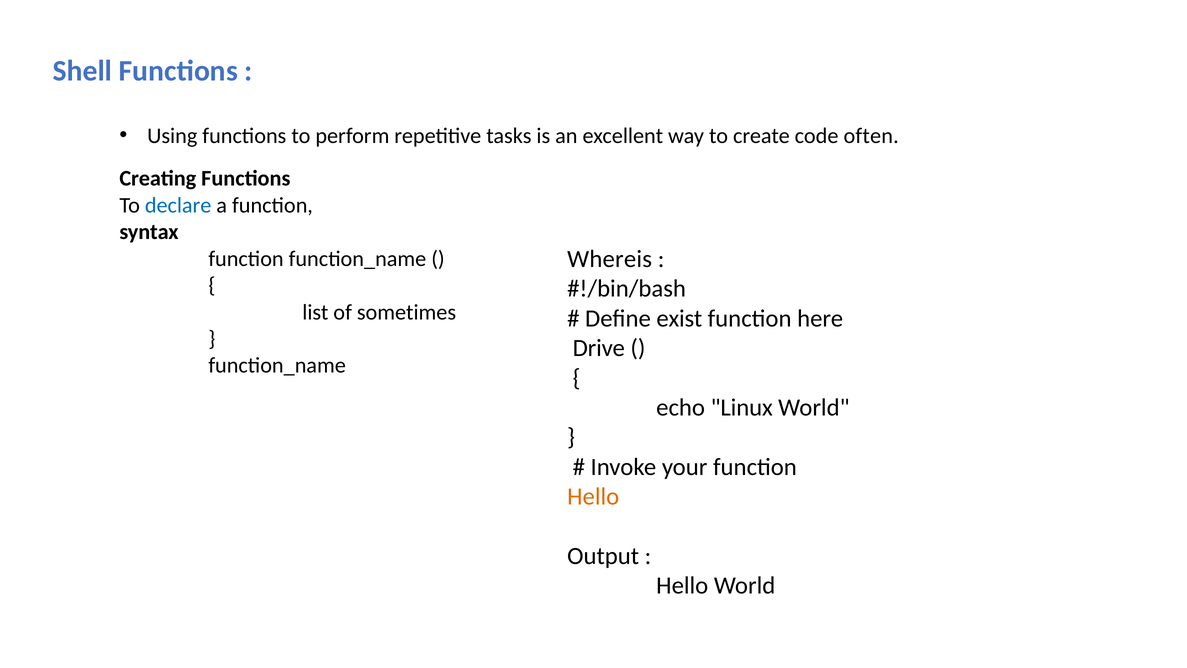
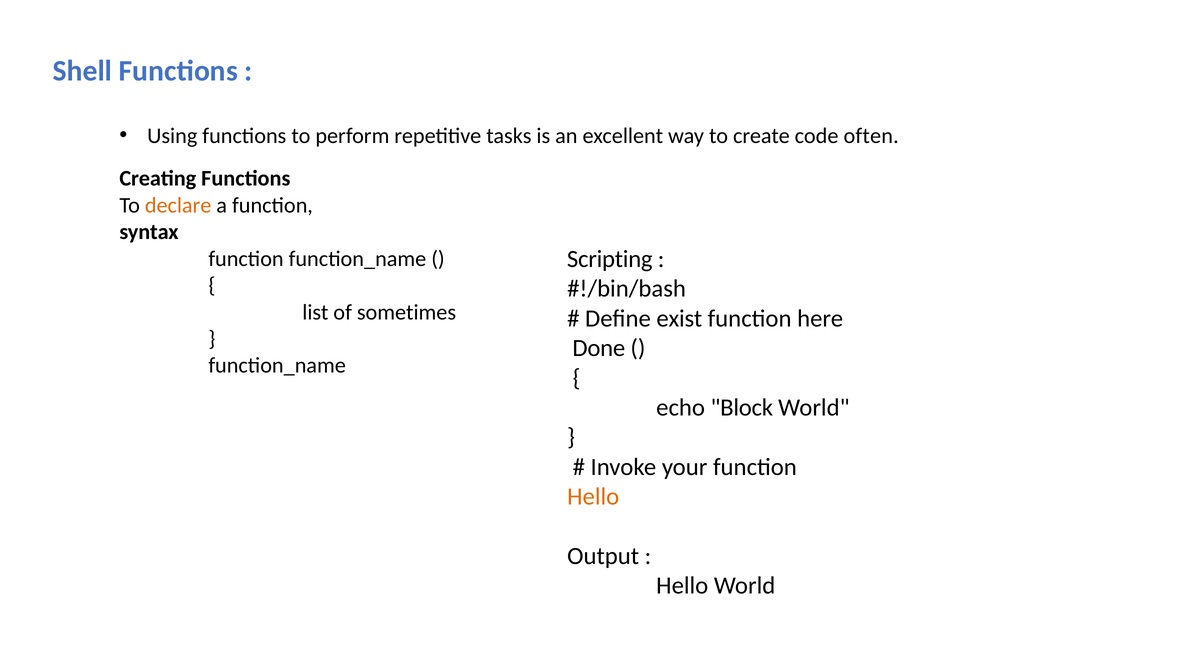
declare colour: blue -> orange (178, 205)
Whereis: Whereis -> Scripting (610, 259)
Drive: Drive -> Done (599, 348)
Linux: Linux -> Block (742, 407)
